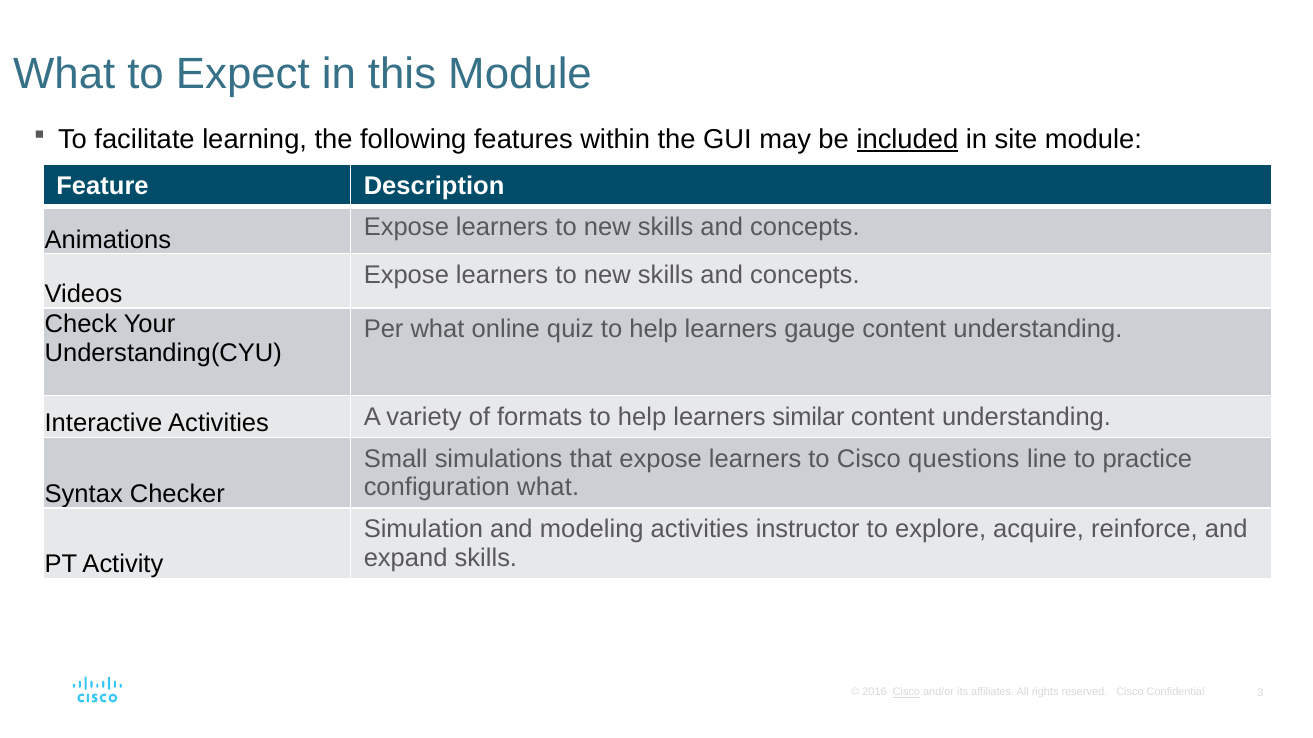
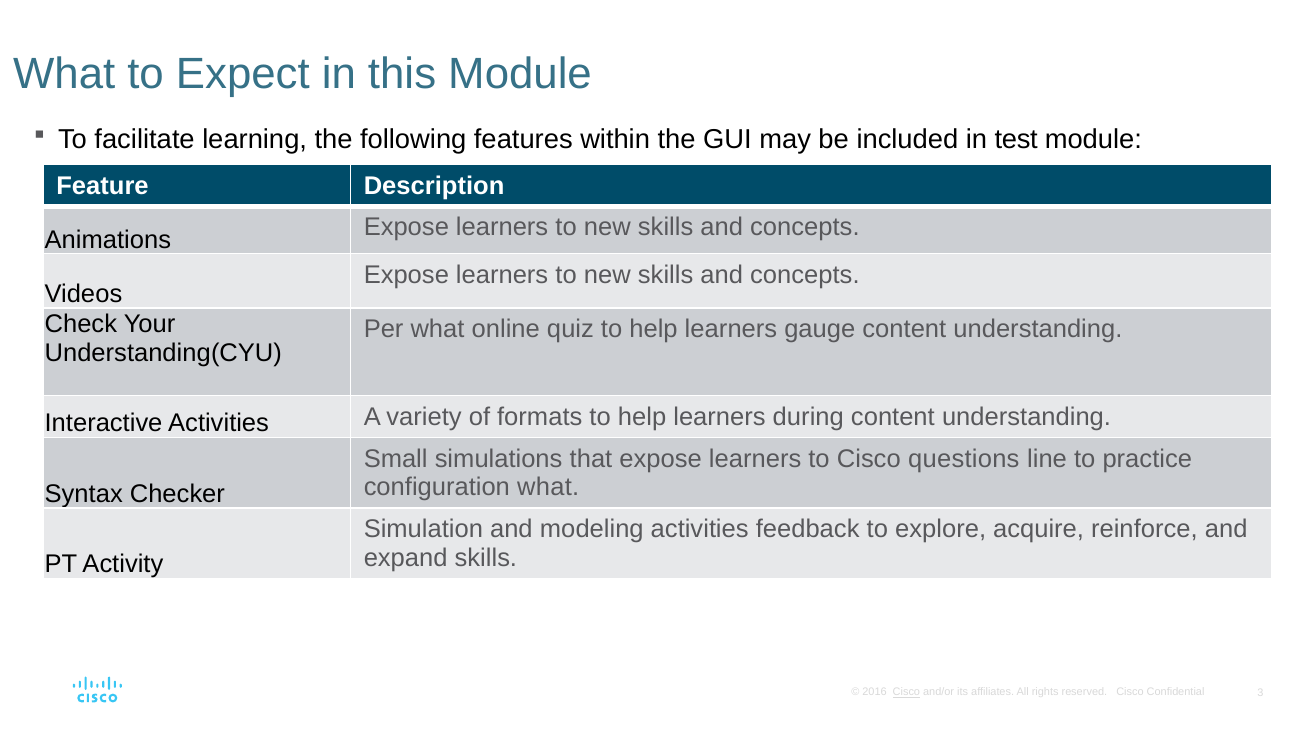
included underline: present -> none (907, 140)
site: site -> test (1016, 140)
similar: similar -> during (808, 417)
instructor: instructor -> feedback (808, 530)
